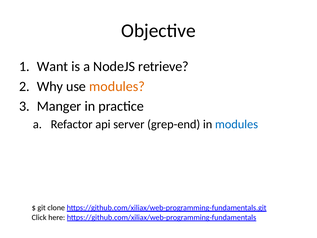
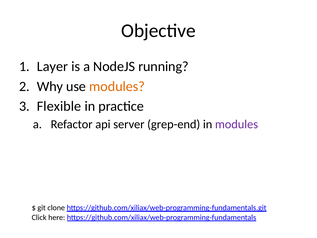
Want: Want -> Layer (52, 67)
retrieve: retrieve -> running (163, 67)
Manger: Manger -> Flexible (59, 106)
modules colour: blue -> purple (237, 124)
